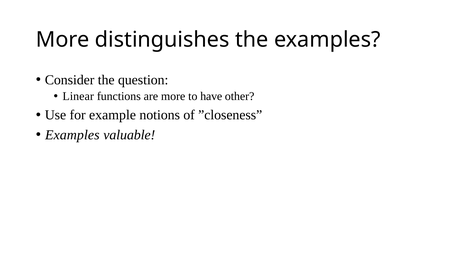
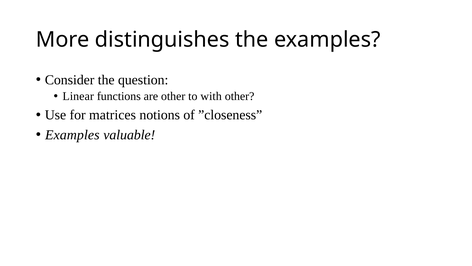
are more: more -> other (173, 96)
have: have -> with (211, 96)
example: example -> matrices (113, 115)
